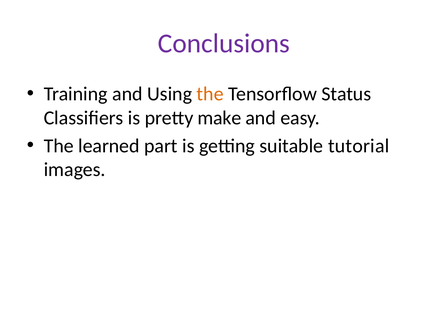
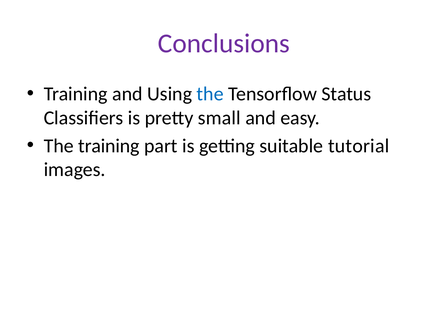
the colour: orange -> blue (210, 94)
make: make -> small (219, 118)
The learned: learned -> training (109, 146)
